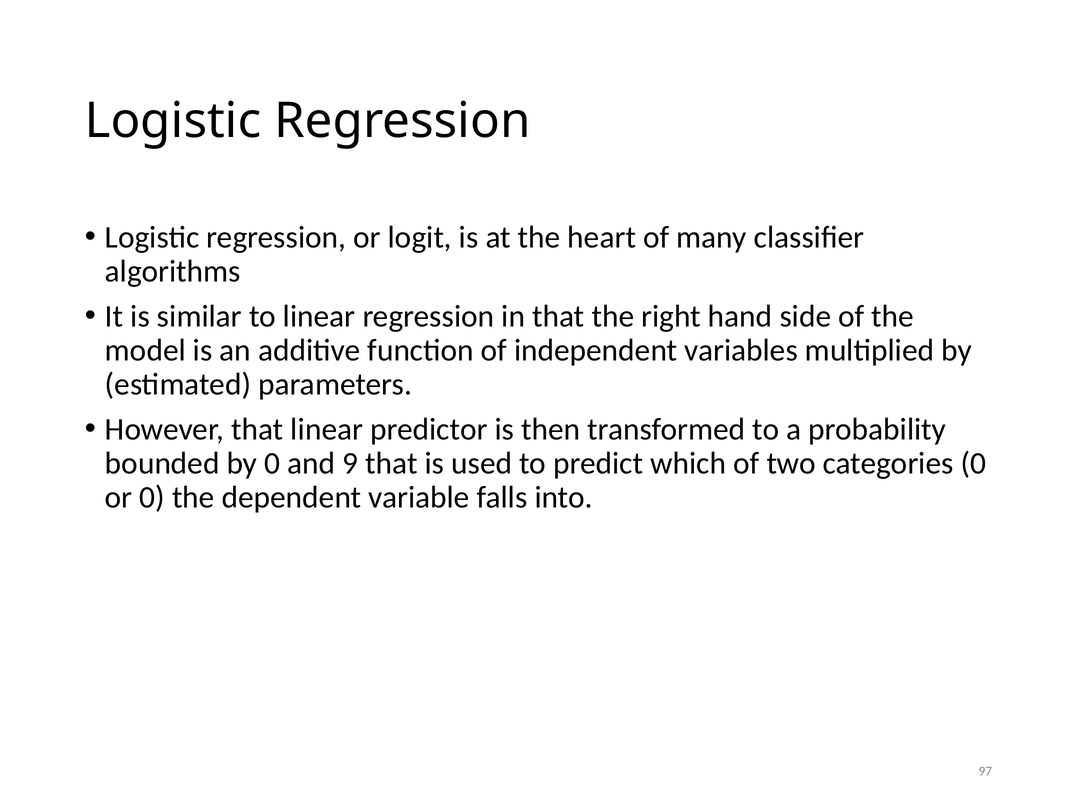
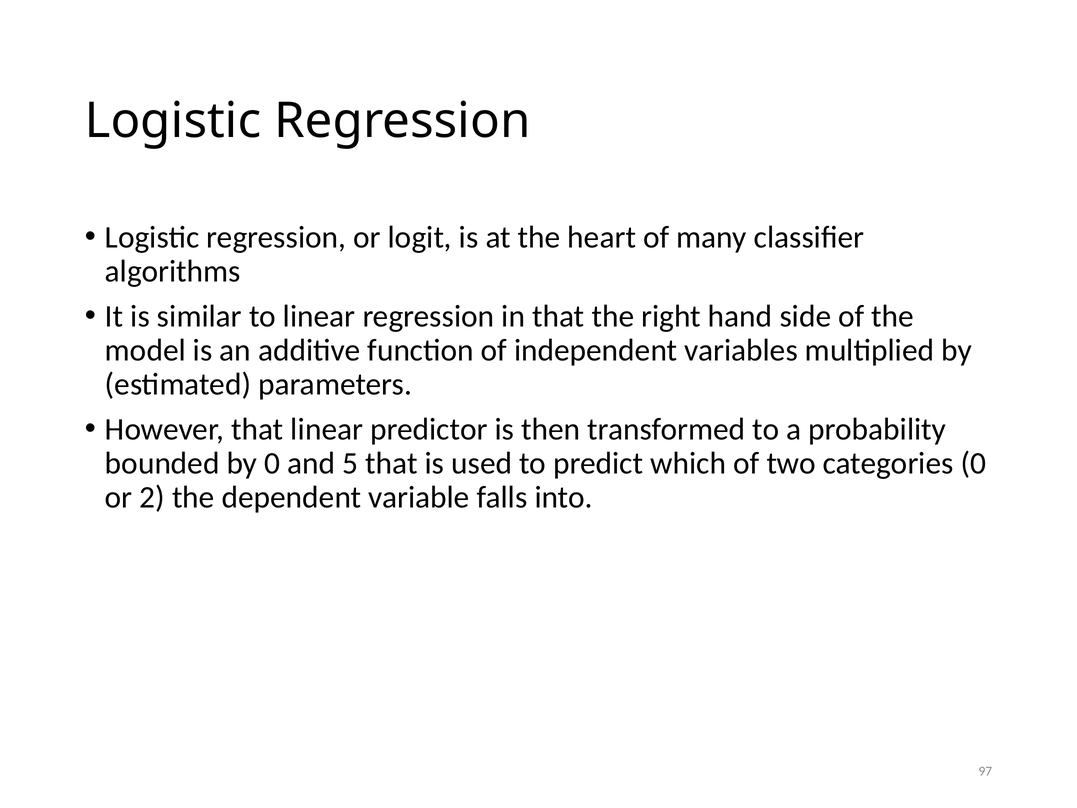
9: 9 -> 5 (350, 463)
or 0: 0 -> 2 (152, 497)
